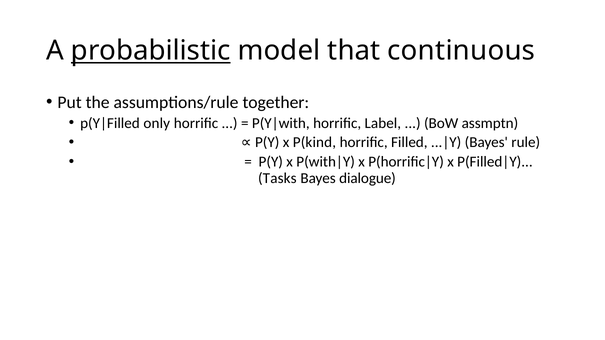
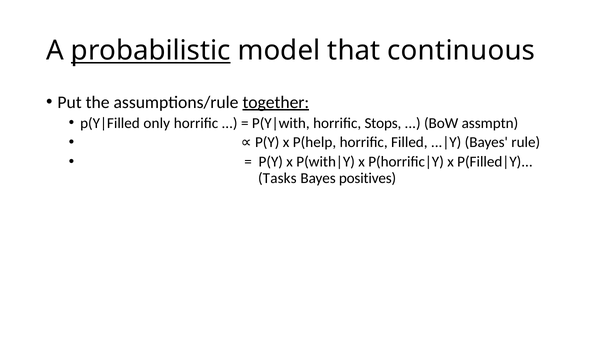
together underline: none -> present (276, 102)
Label: Label -> Stops (383, 123)
P(kind: P(kind -> P(help (314, 143)
dialogue: dialogue -> positives (368, 178)
